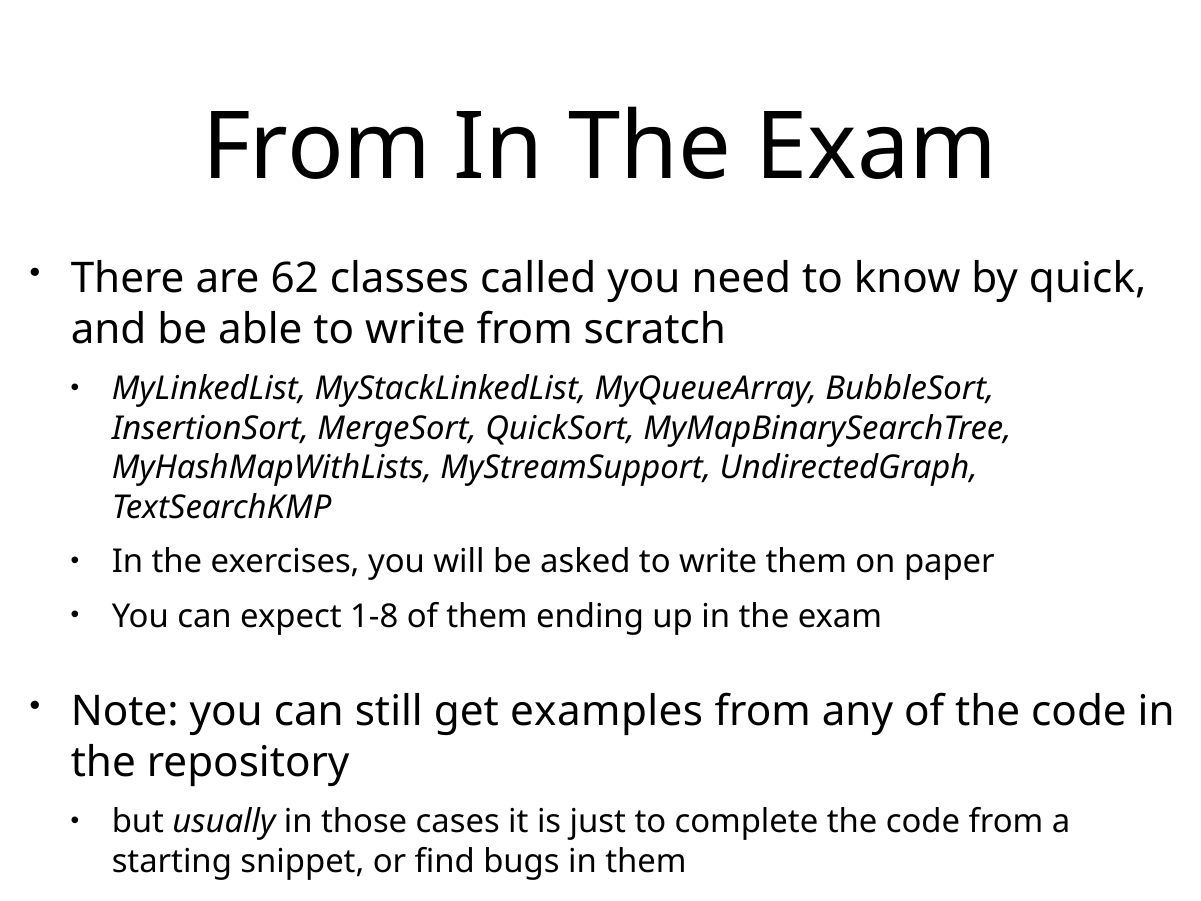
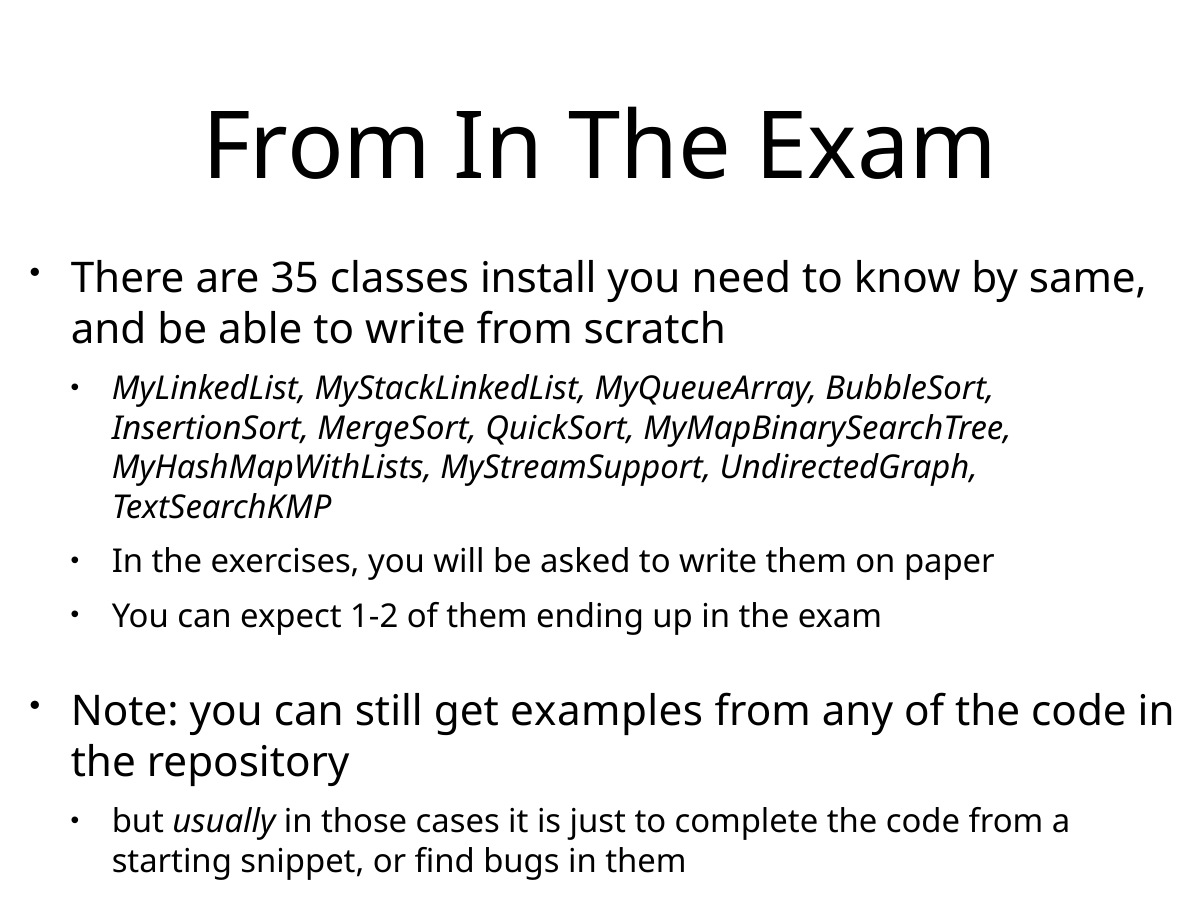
62: 62 -> 35 (295, 279)
called: called -> install (538, 279)
quick: quick -> same (1088, 279)
1-8: 1-8 -> 1-2 (374, 617)
